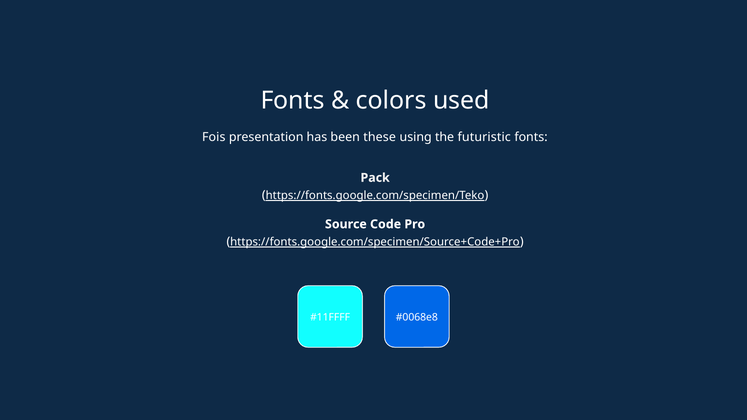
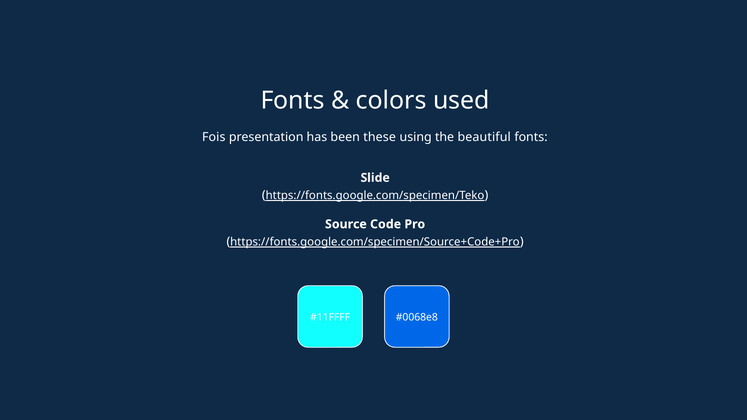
futuristic: futuristic -> beautiful (484, 137)
Pack: Pack -> Slide (375, 178)
